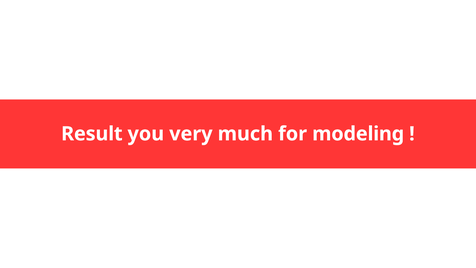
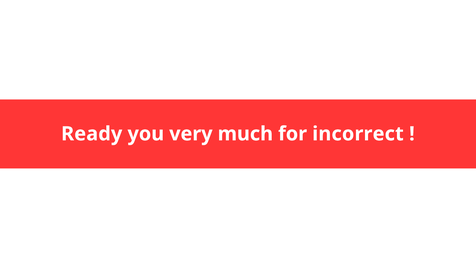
Result: Result -> Ready (92, 134)
modeling: modeling -> incorrect (358, 134)
